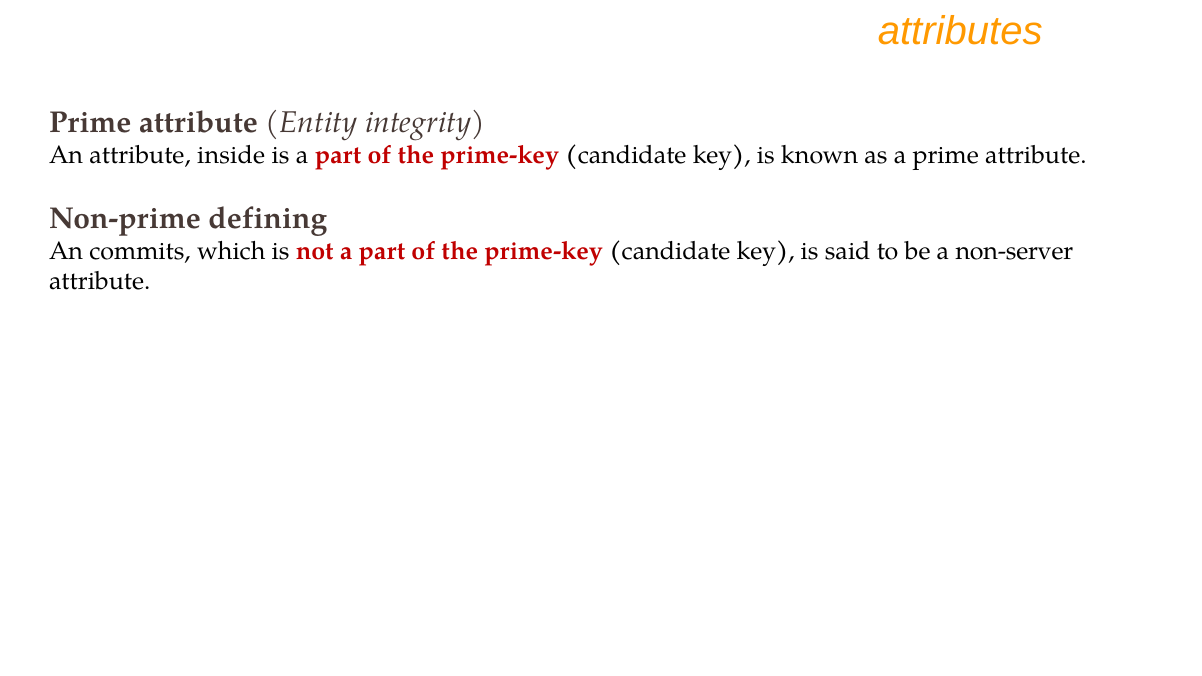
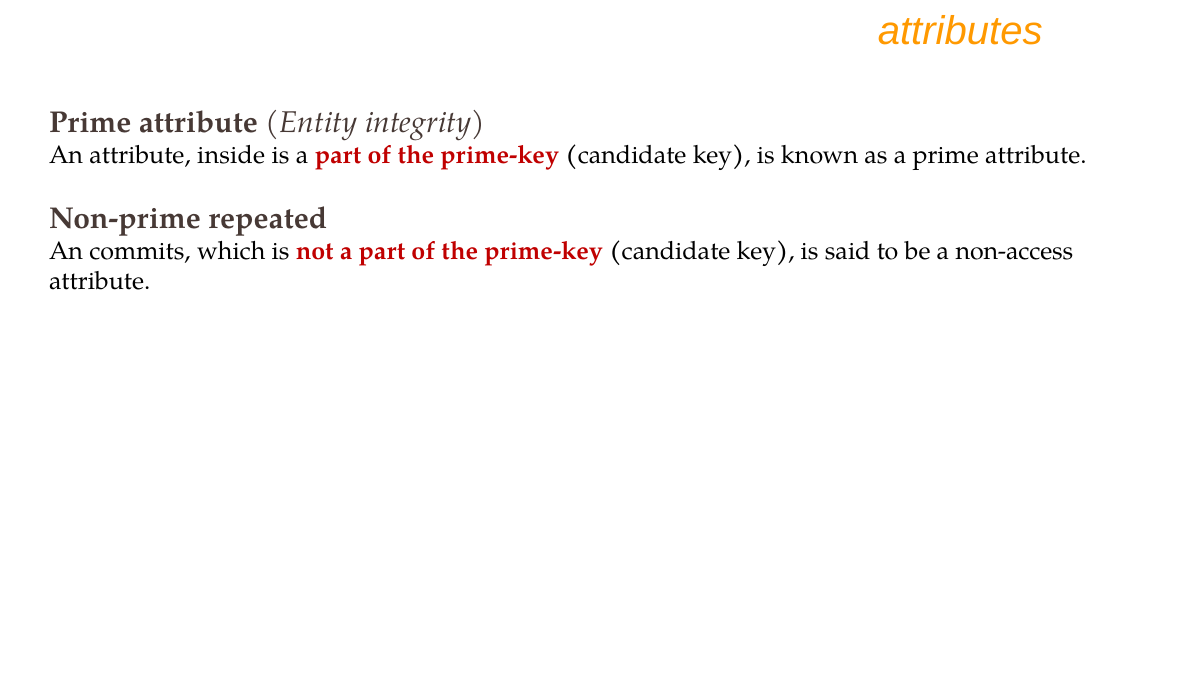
defining: defining -> repeated (268, 218)
non-server: non-server -> non-access (1014, 251)
